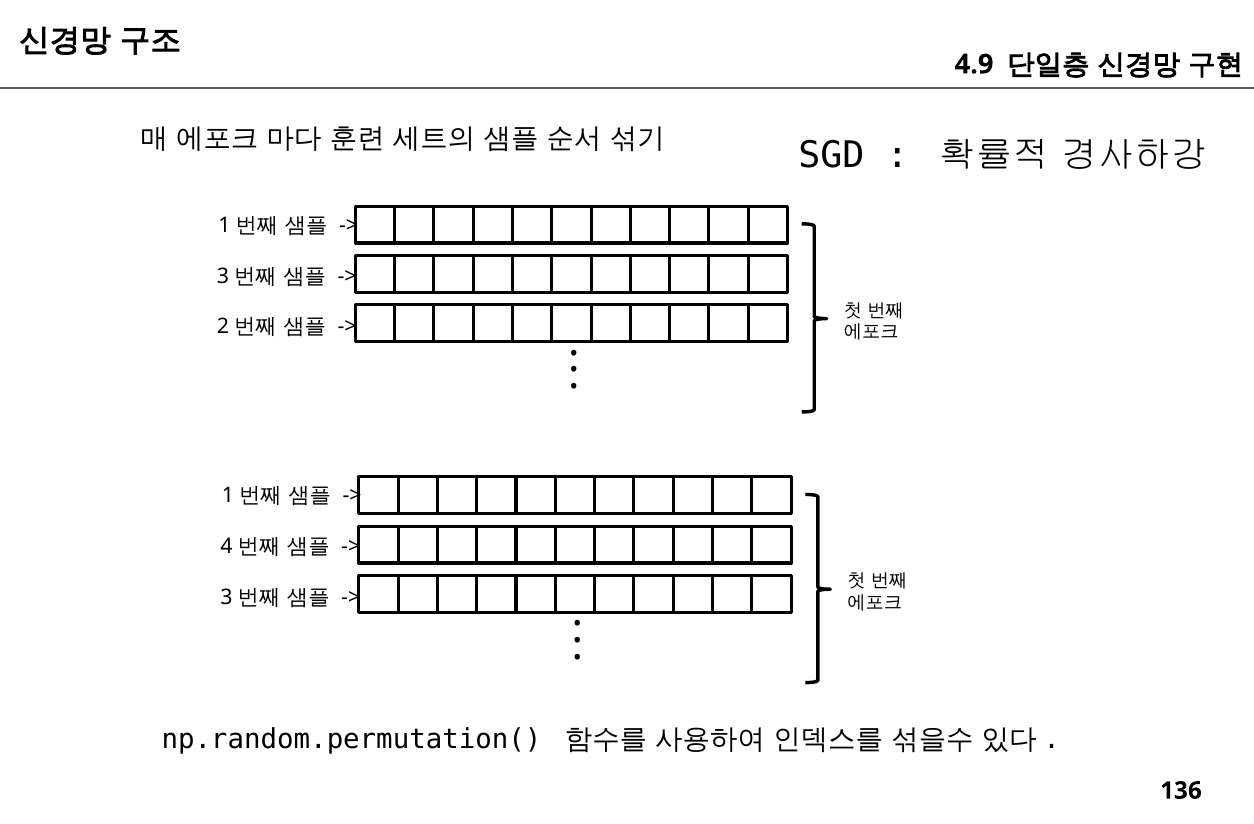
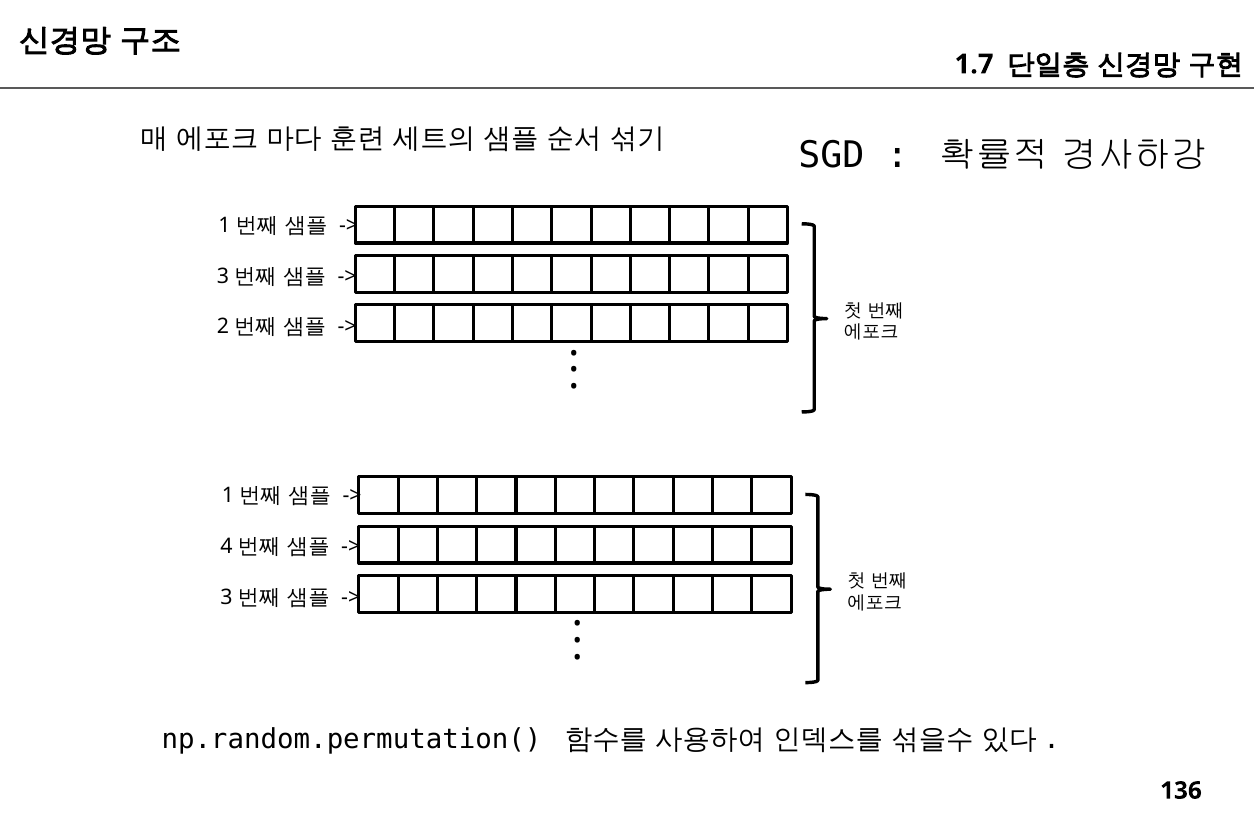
4.9: 4.9 -> 1.7 (974, 64)
